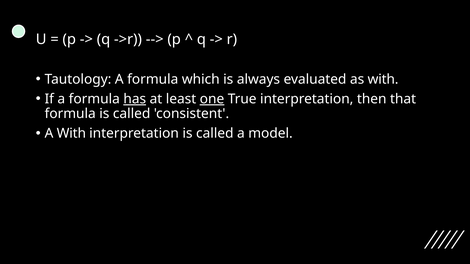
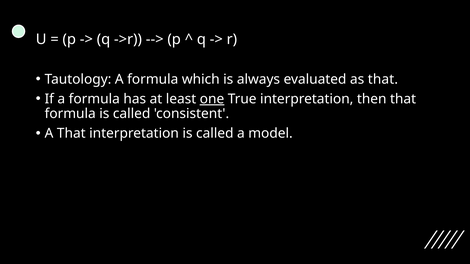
as with: with -> that (383, 79)
has underline: present -> none (135, 99)
A With: With -> That (71, 134)
